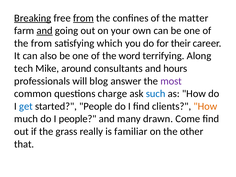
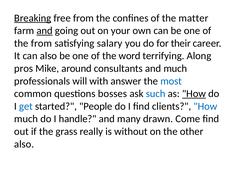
from underline: present -> none (83, 18)
which: which -> salary (110, 43)
tech: tech -> pros (24, 68)
and hours: hours -> much (175, 68)
blog: blog -> with (99, 81)
most colour: purple -> blue (171, 81)
charge: charge -> bosses (112, 94)
How underline: none -> present (194, 94)
How colour: orange -> blue (205, 106)
I people: people -> handle (78, 119)
familiar: familiar -> without (131, 131)
that: that -> also (24, 144)
